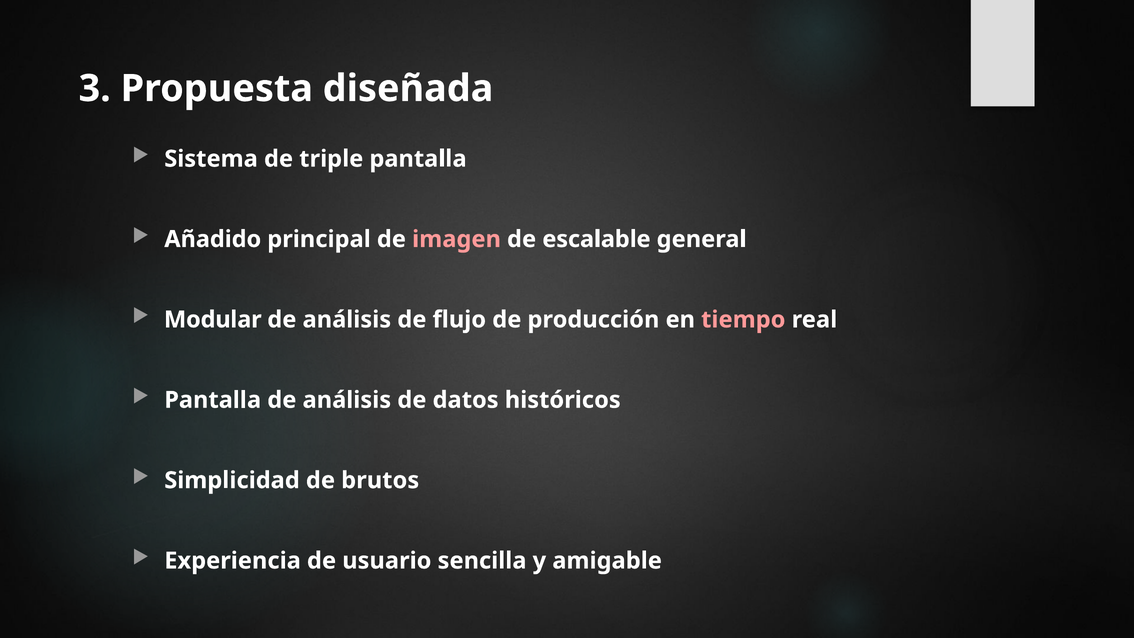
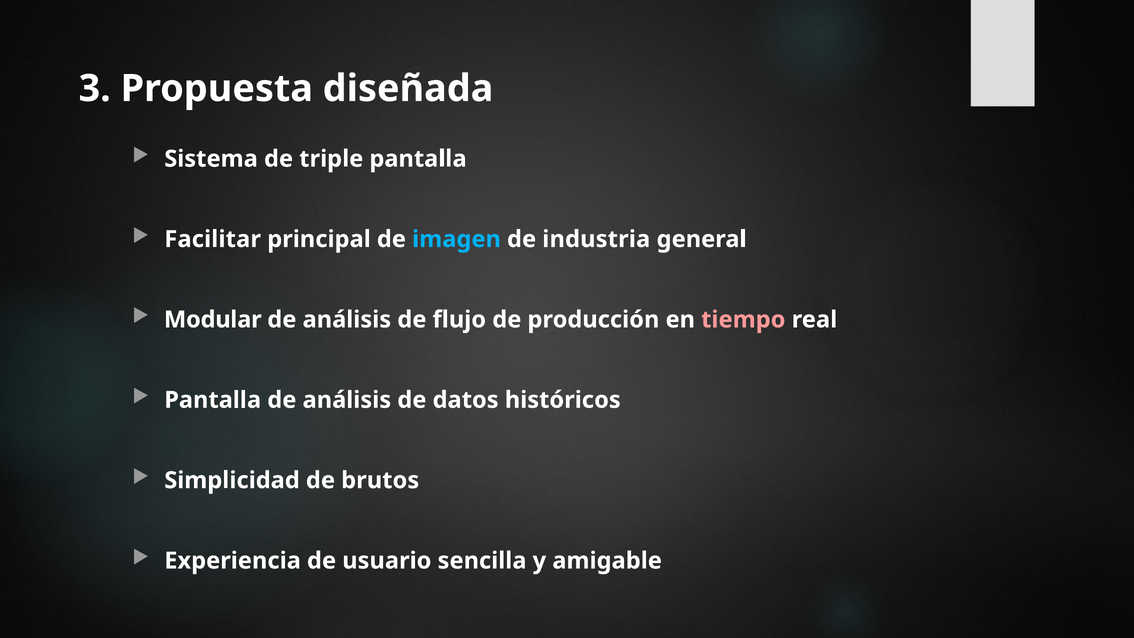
Añadido: Añadido -> Facilitar (213, 239)
imagen colour: pink -> light blue (457, 239)
escalable: escalable -> industria (596, 239)
